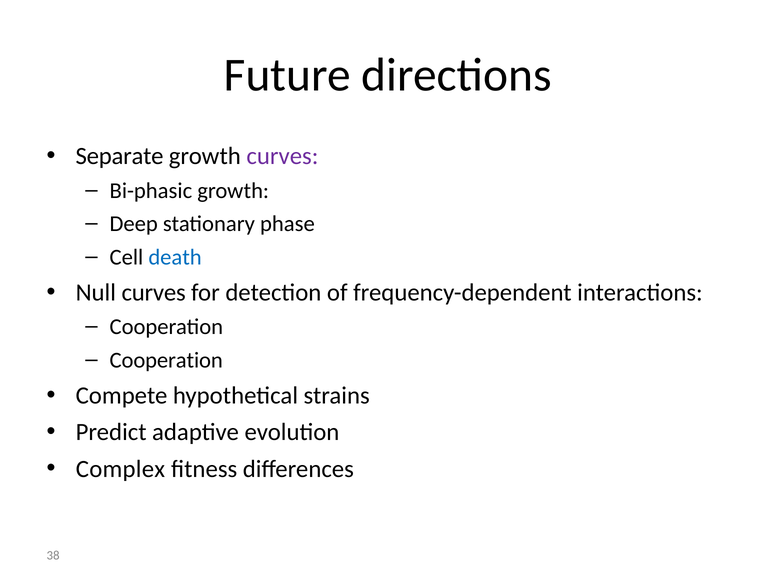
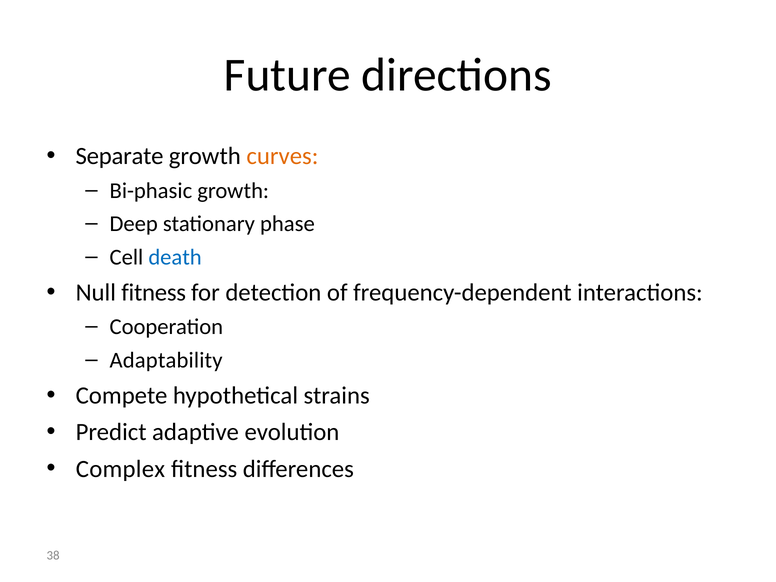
curves colour: purple -> orange (282, 156)
Null curves: curves -> fitness (154, 293)
Cooperation: Cooperation -> Adaptability (166, 360)
